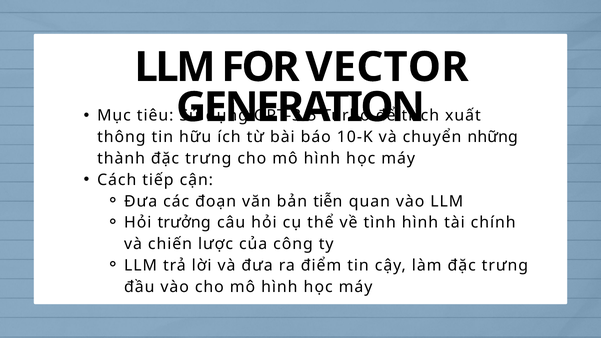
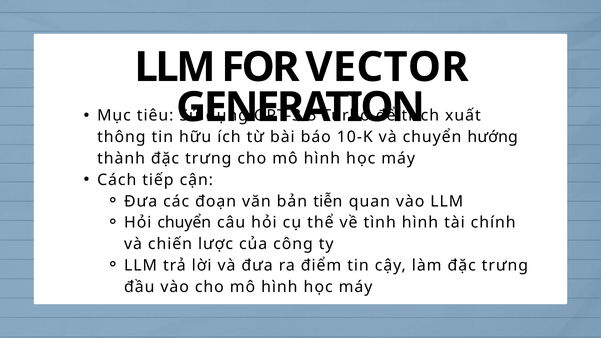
những: những -> hướng (493, 137)
Hỏi trưởng: trưởng -> chuyển (184, 223)
